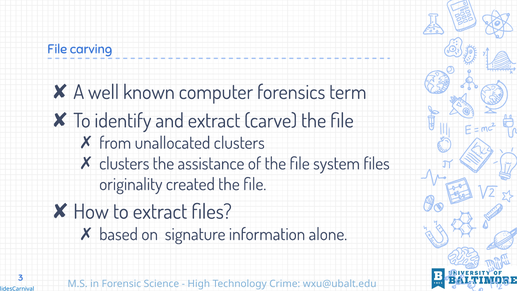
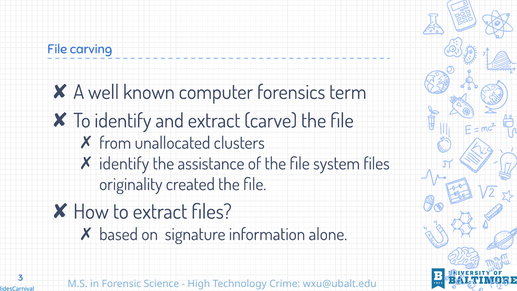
clusters: clusters -> identify (124, 164)
